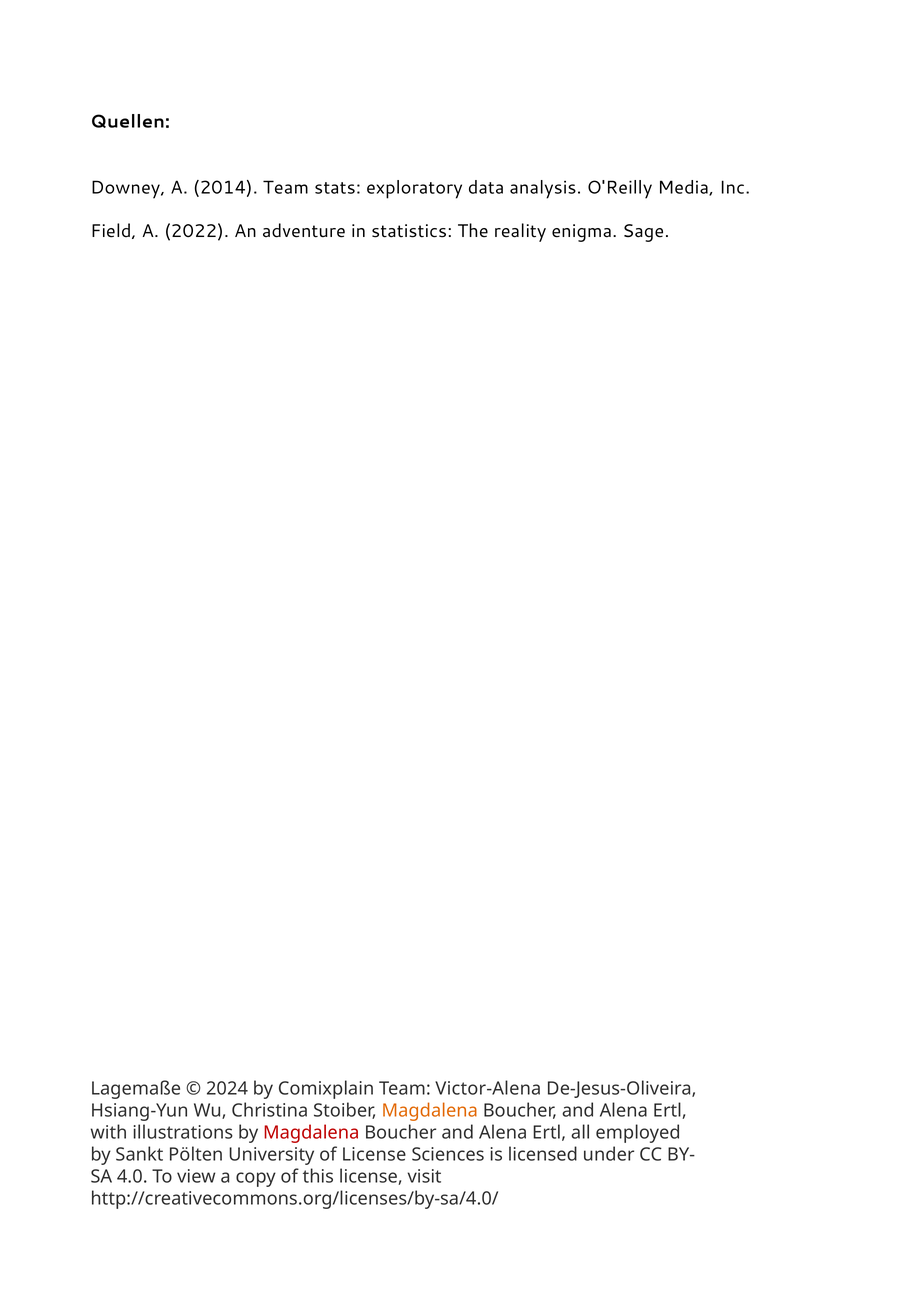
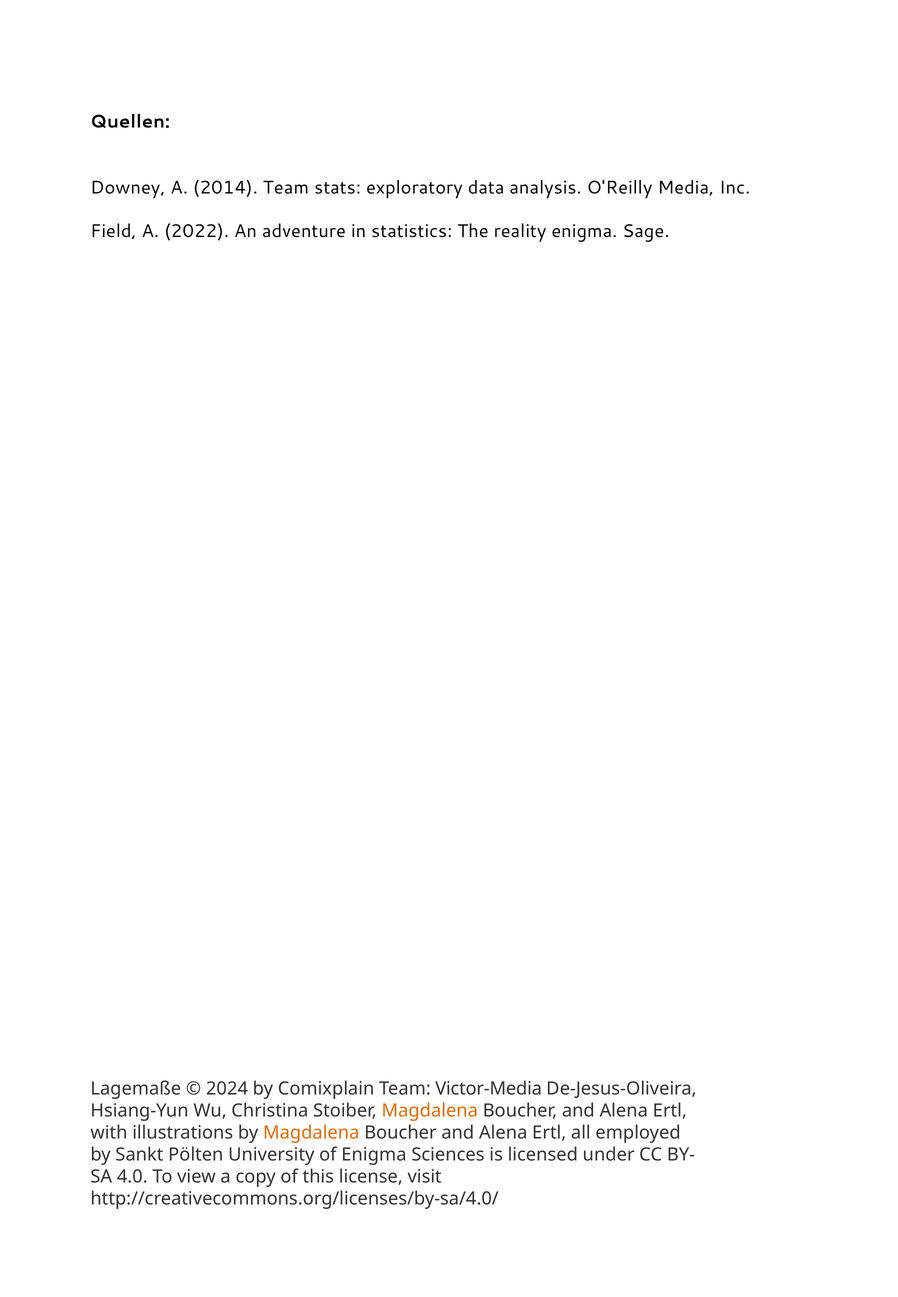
Victor-Alena: Victor-Alena -> Victor-Media (489, 1089)
Magdalena colour: red -> orange (311, 1133)
of License: License -> Enigma (374, 1155)
